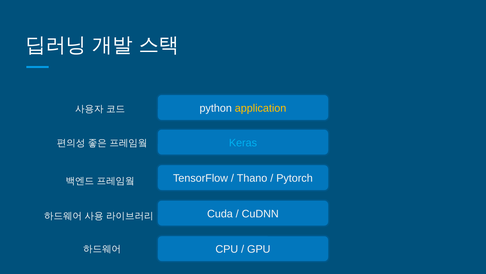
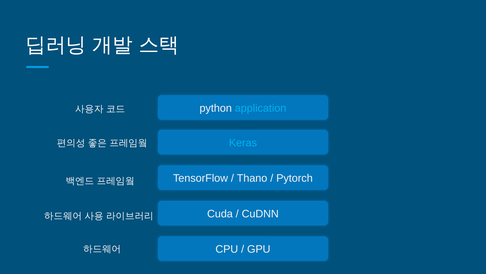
application colour: yellow -> light blue (261, 108)
